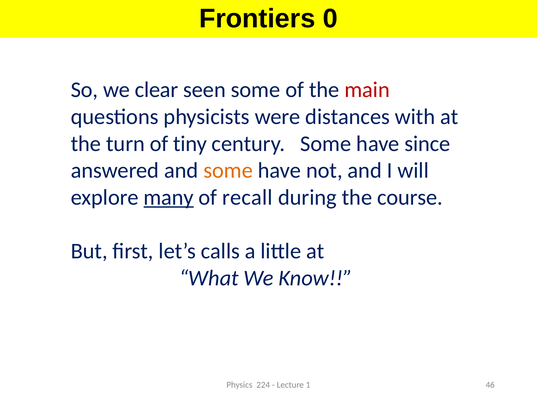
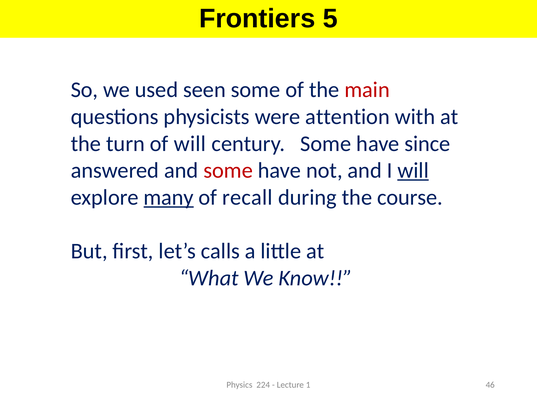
0: 0 -> 5 (330, 19)
clear: clear -> used (157, 90)
distances: distances -> attention (348, 117)
of tiny: tiny -> will (190, 144)
some colour: orange -> red (228, 170)
will underline: none -> present (413, 170)
